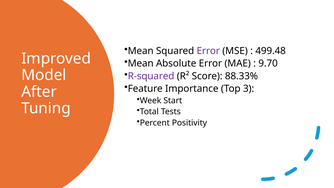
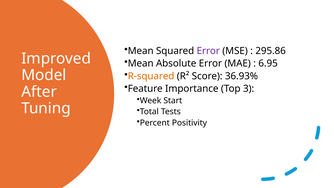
499.48: 499.48 -> 295.86 (271, 51)
9.70: 9.70 -> 6.95 (268, 63)
R-squared colour: purple -> orange (151, 76)
88.33%: 88.33% -> 36.93% (241, 76)
